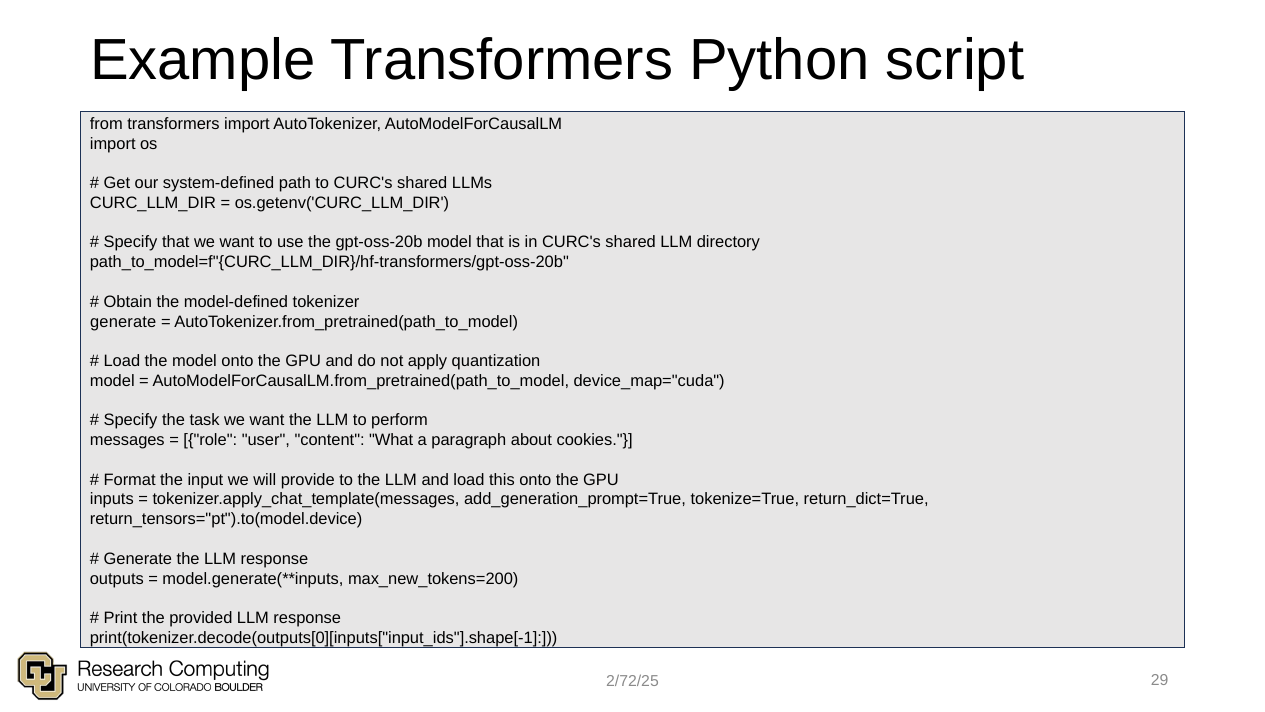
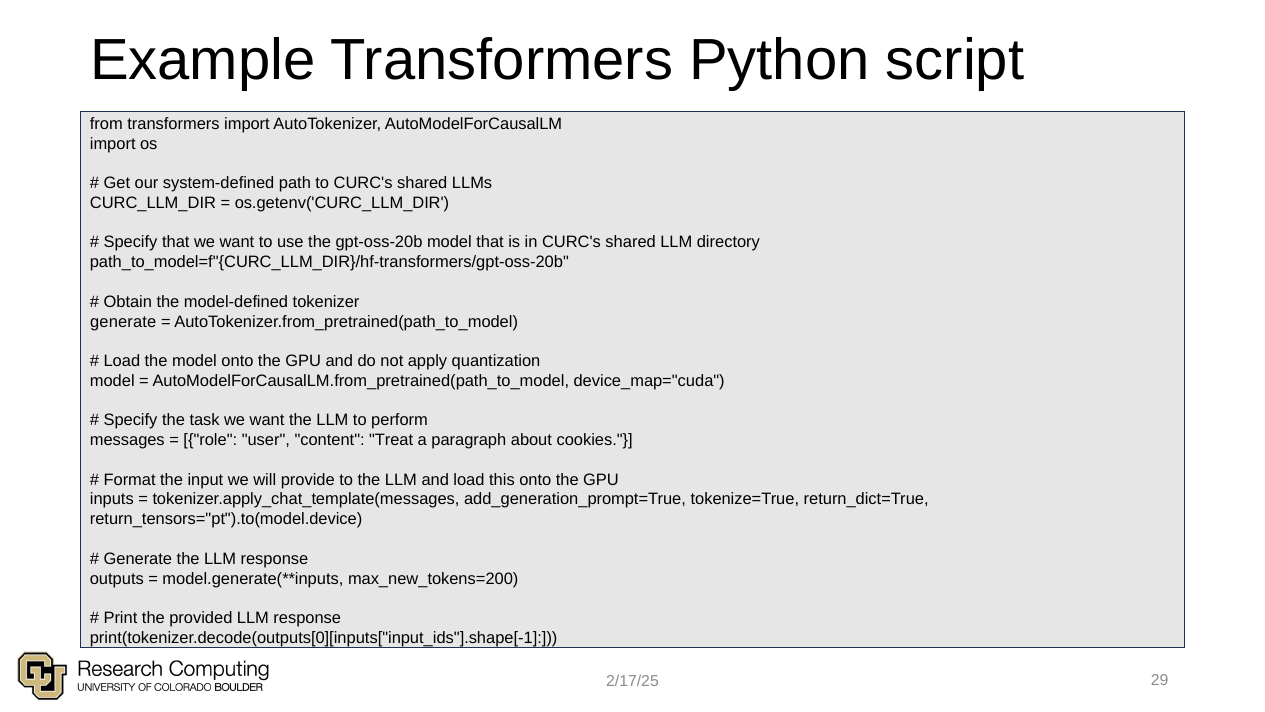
What: What -> Treat (391, 440)
2/72/25: 2/72/25 -> 2/17/25 (632, 681)
